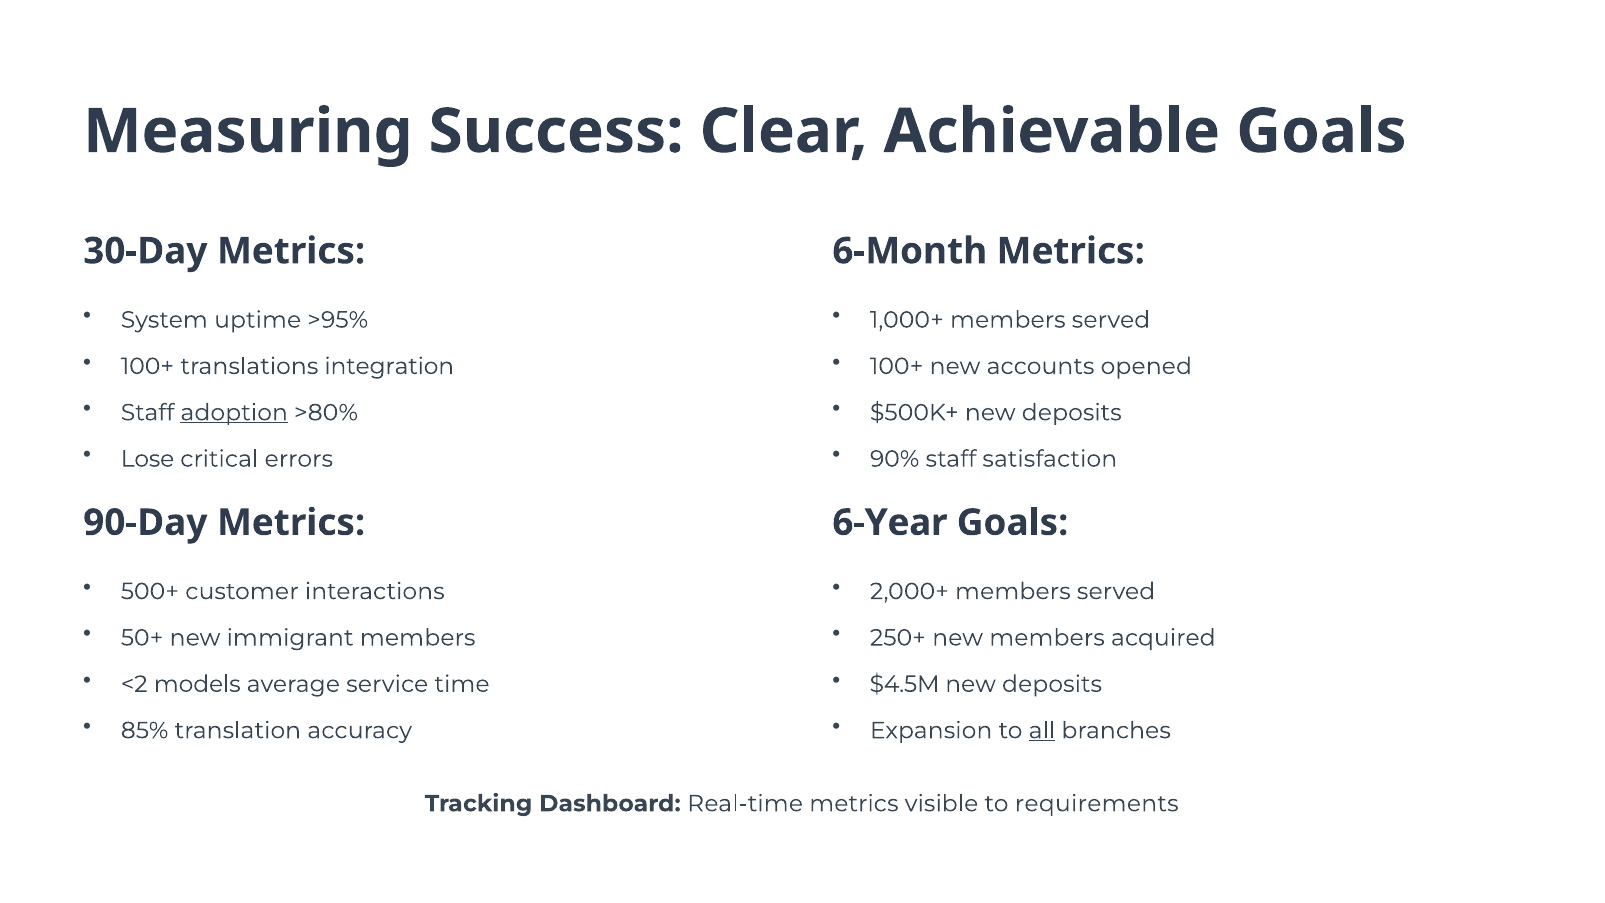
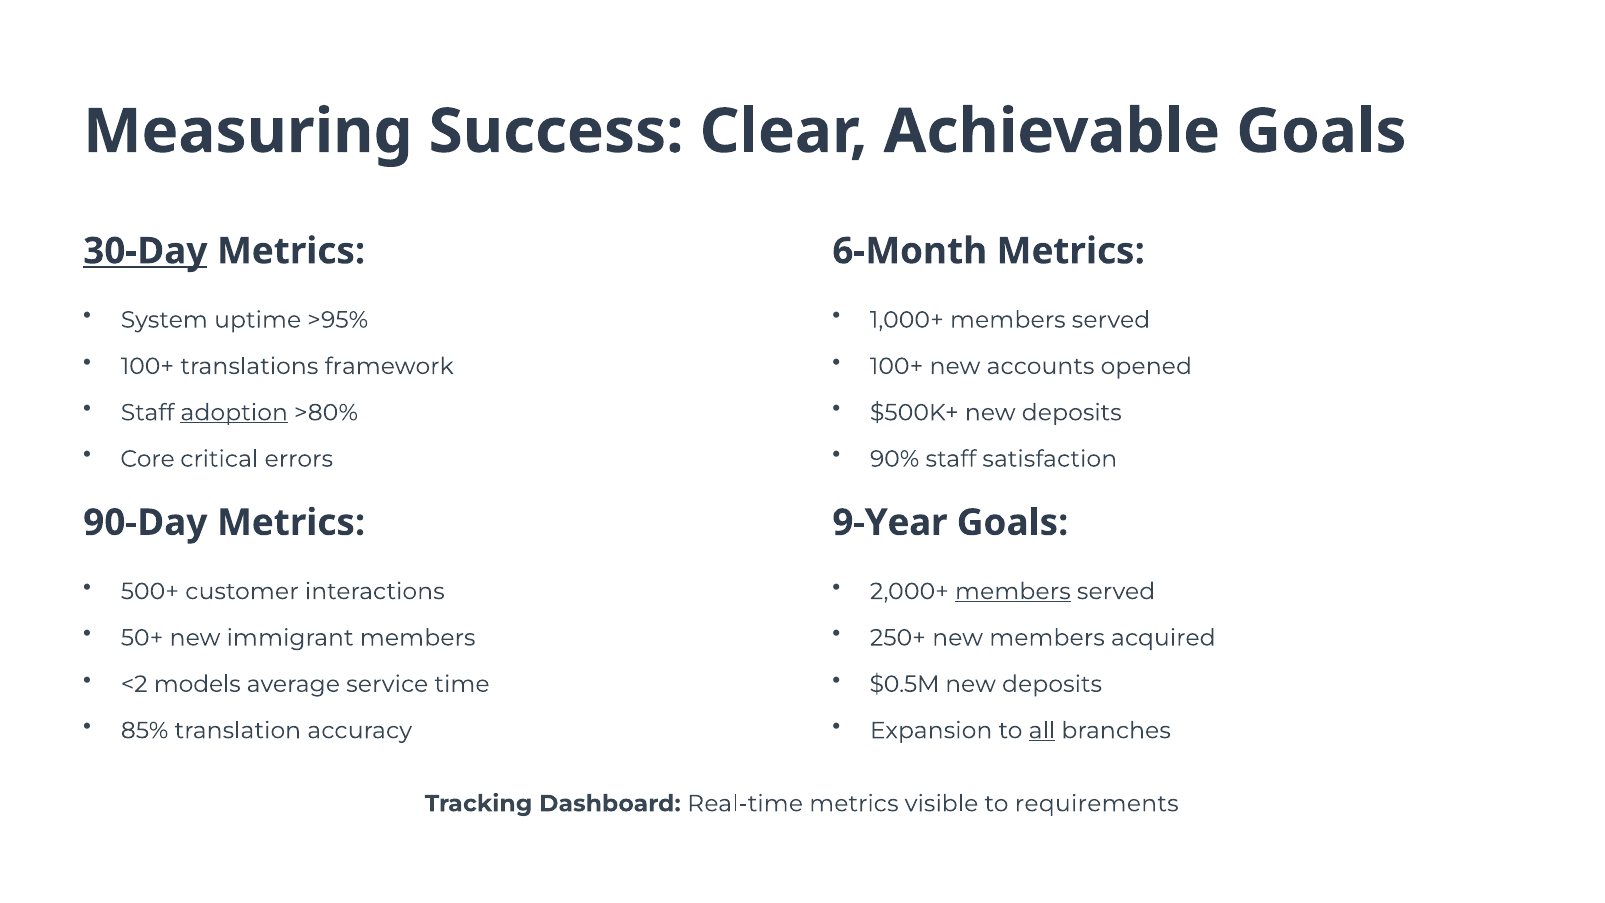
30-Day underline: none -> present (145, 251)
integration: integration -> framework (389, 366)
Lose: Lose -> Core (147, 459)
6-Year: 6-Year -> 9-Year (890, 523)
members underline: none -> present (1013, 591)
$4.5M: $4.5M -> $0.5M (904, 684)
